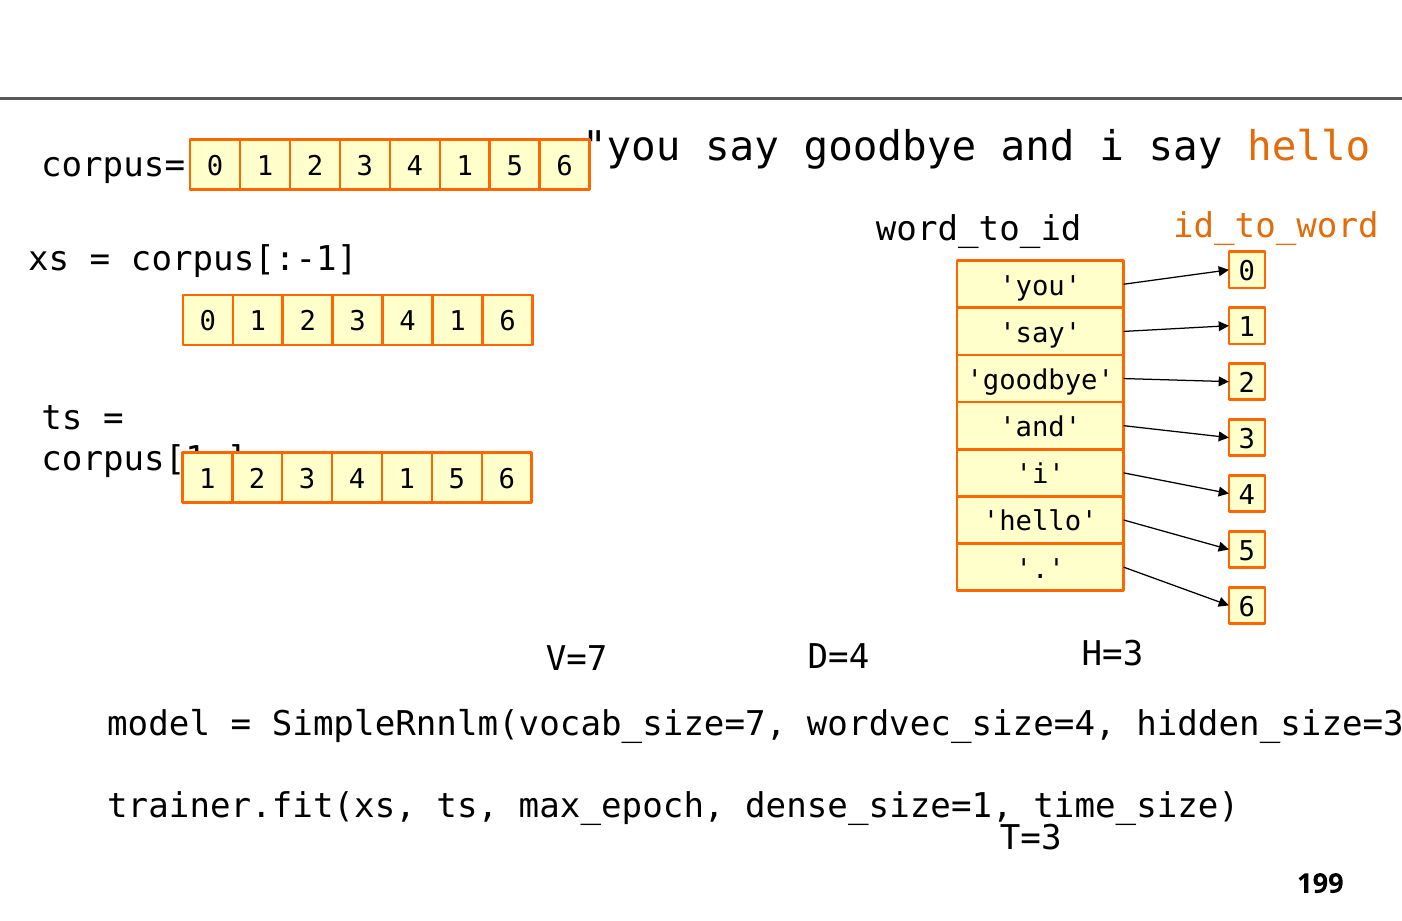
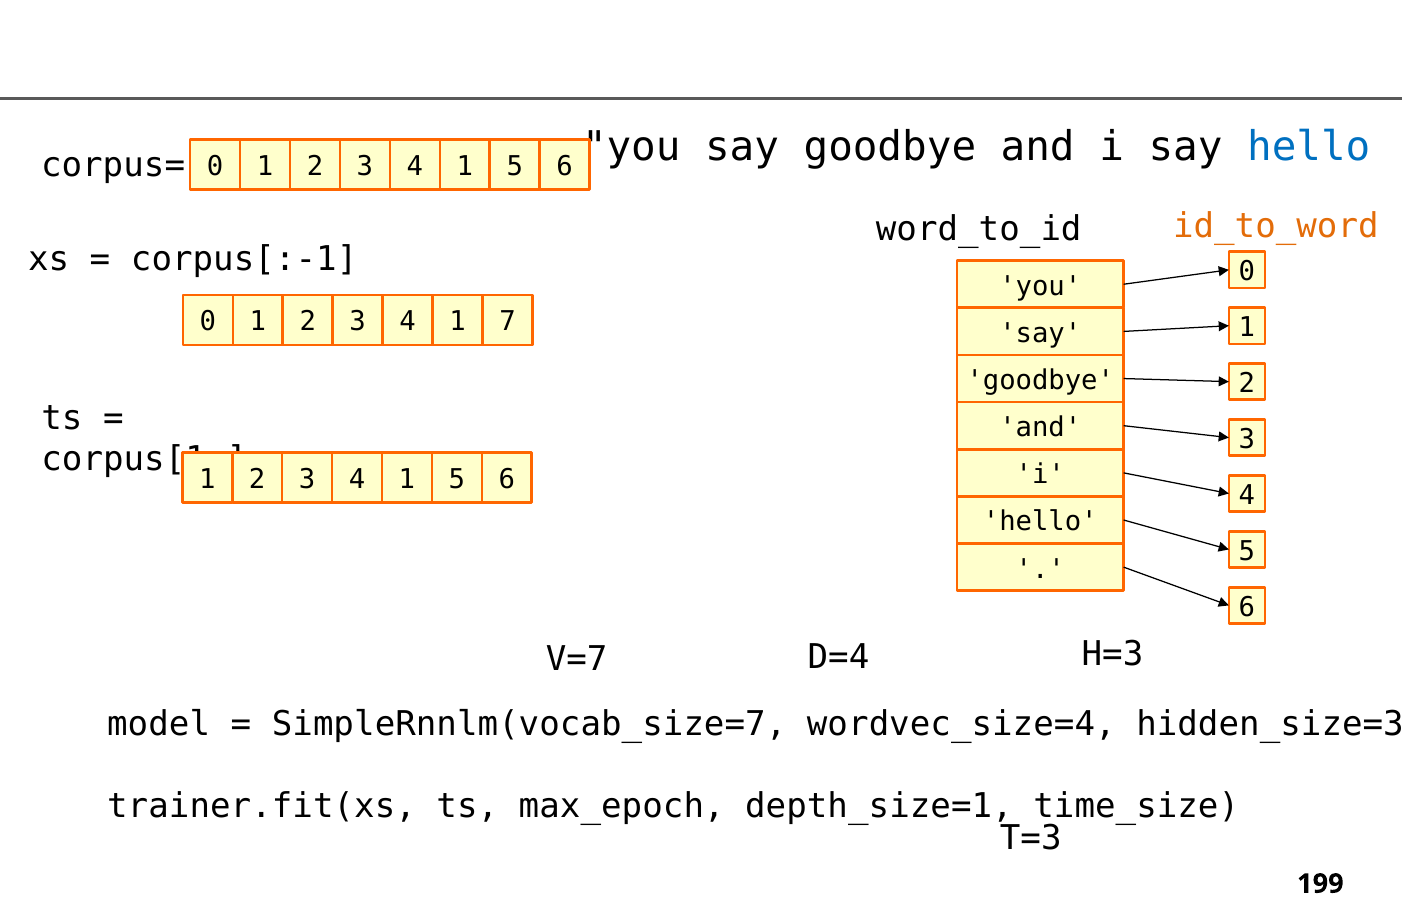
hello colour: orange -> blue (1309, 147)
1 6: 6 -> 7 (507, 322)
dense_size=1: dense_size=1 -> depth_size=1 (879, 806)
